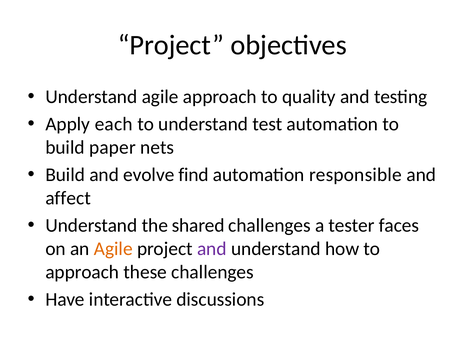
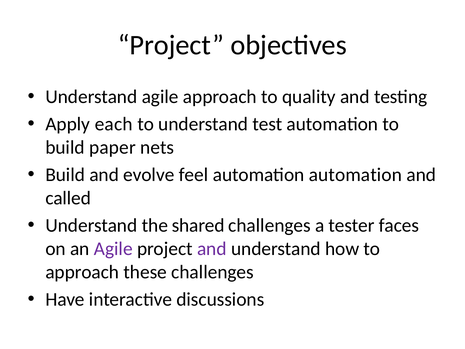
find: find -> feel (194, 175)
automation responsible: responsible -> automation (355, 175)
affect: affect -> called (68, 198)
Agile colour: orange -> purple (113, 249)
